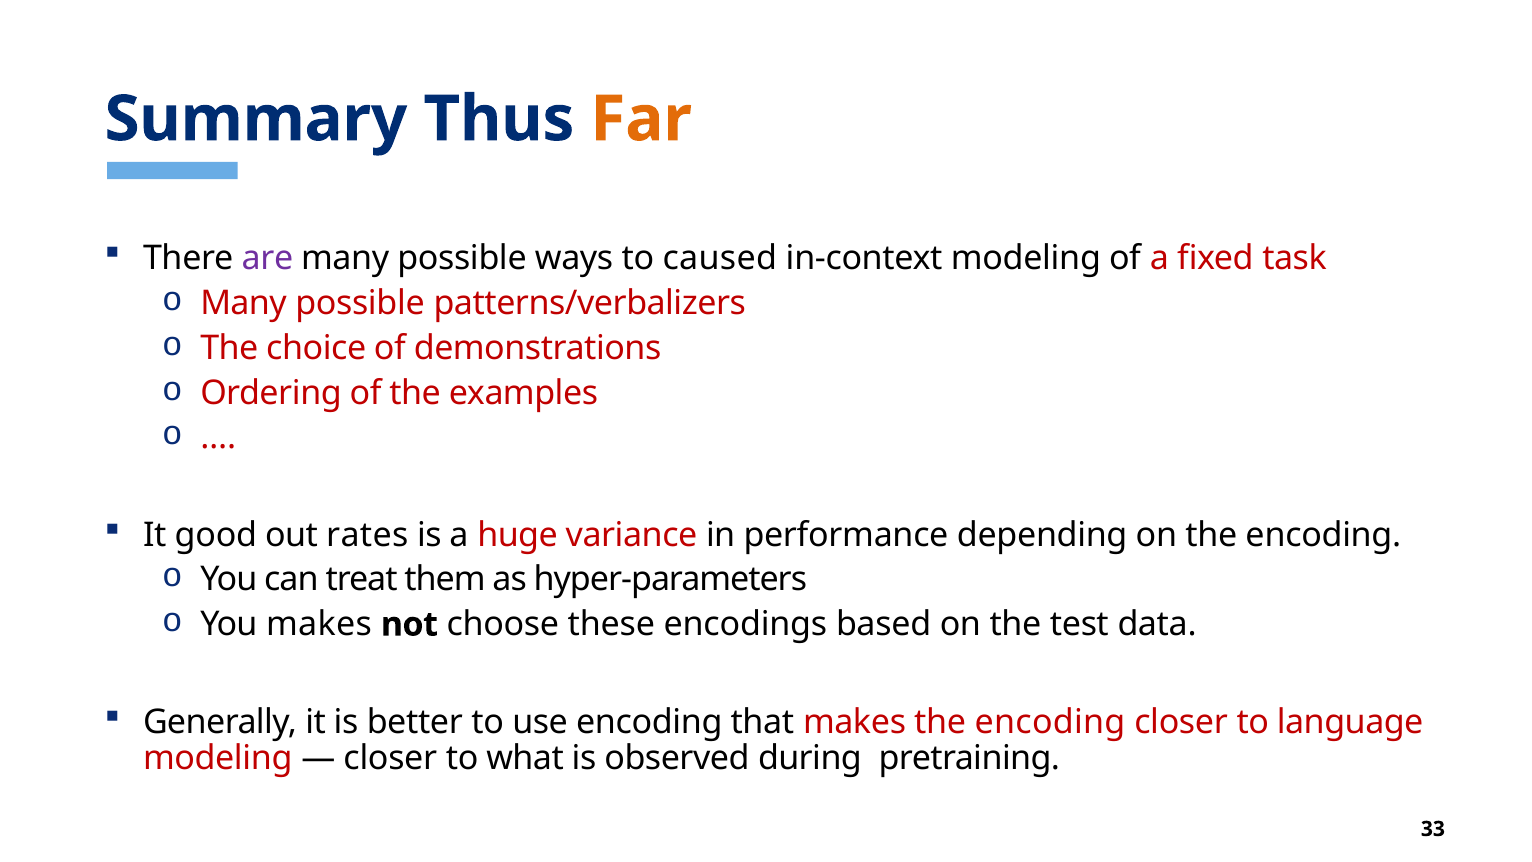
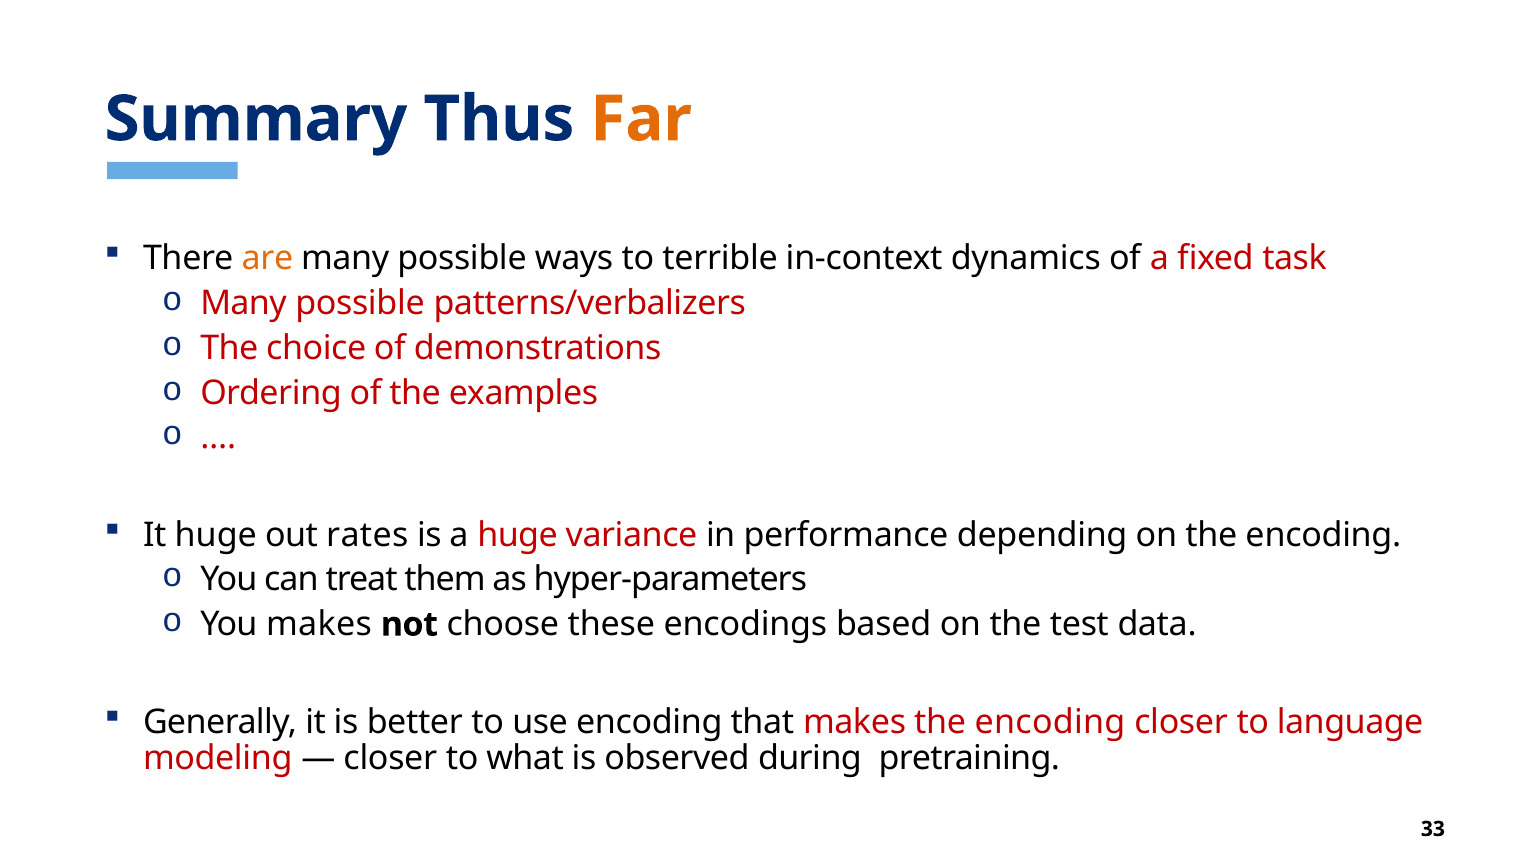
are colour: purple -> orange (268, 259)
caused: caused -> terrible (720, 259)
in-context modeling: modeling -> dynamics (1026, 259)
It good: good -> huge (216, 535)
